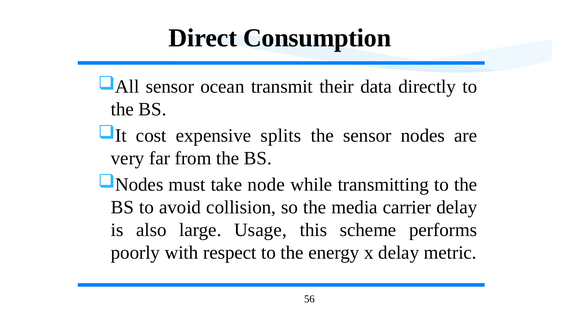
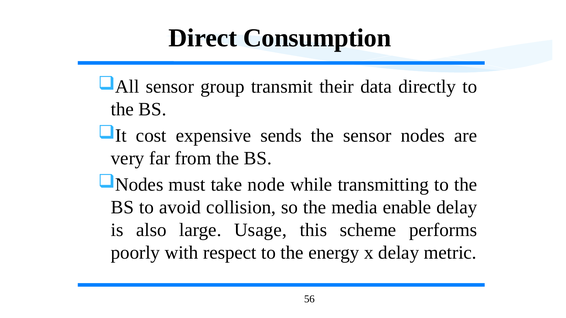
ocean: ocean -> group (222, 87)
splits: splits -> sends (281, 136)
carrier: carrier -> enable (407, 207)
